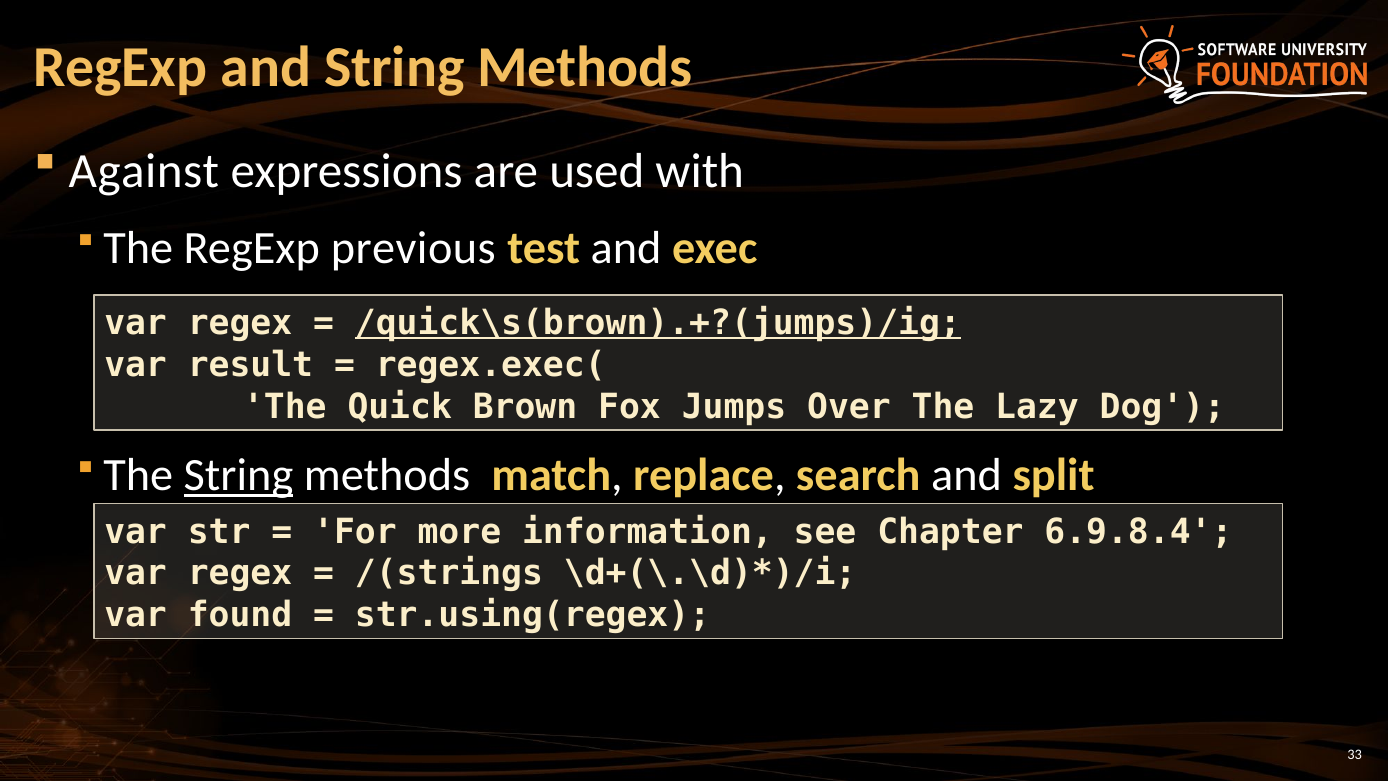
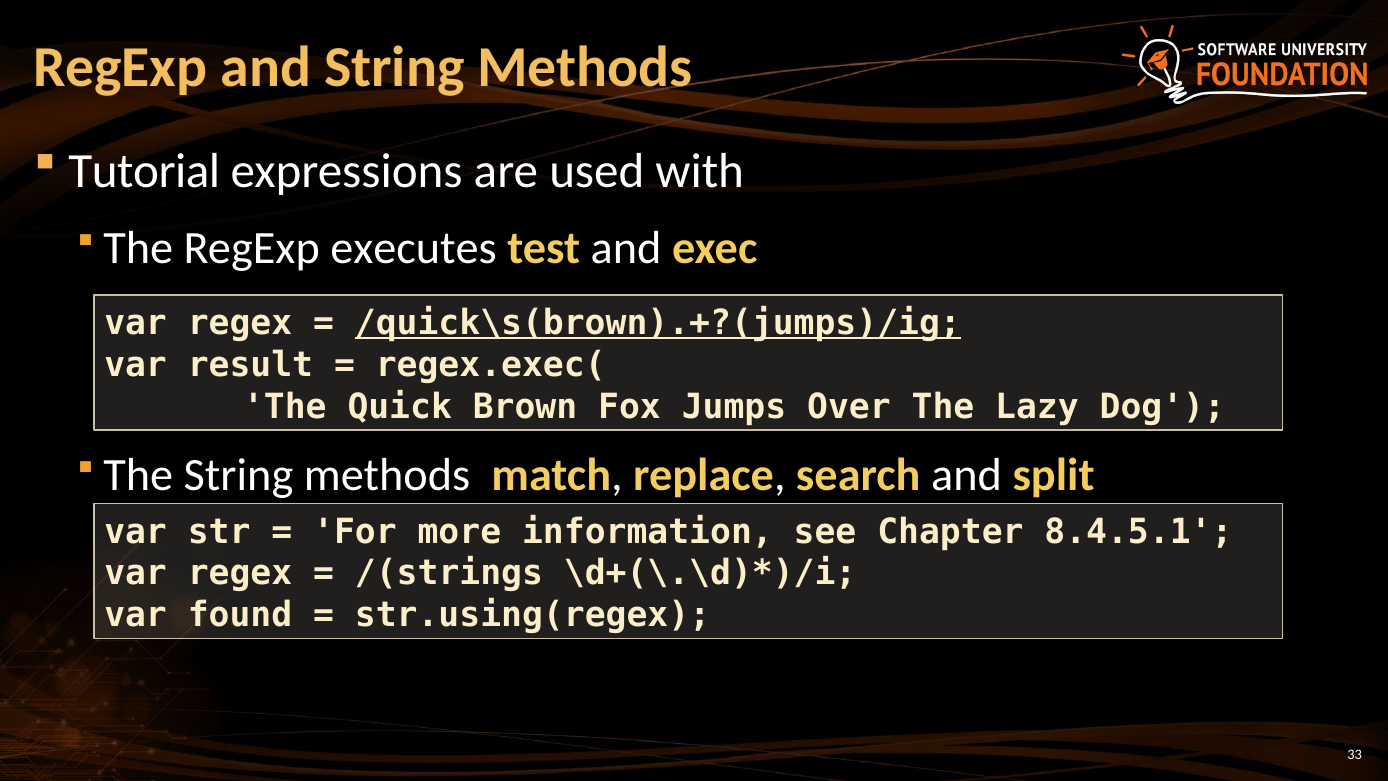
Against: Against -> Tutorial (144, 171)
previous: previous -> executes (414, 248)
String underline: present -> none (238, 475)
6.9.8.4: 6.9.8.4 -> 8.4.5.1 (1138, 532)
